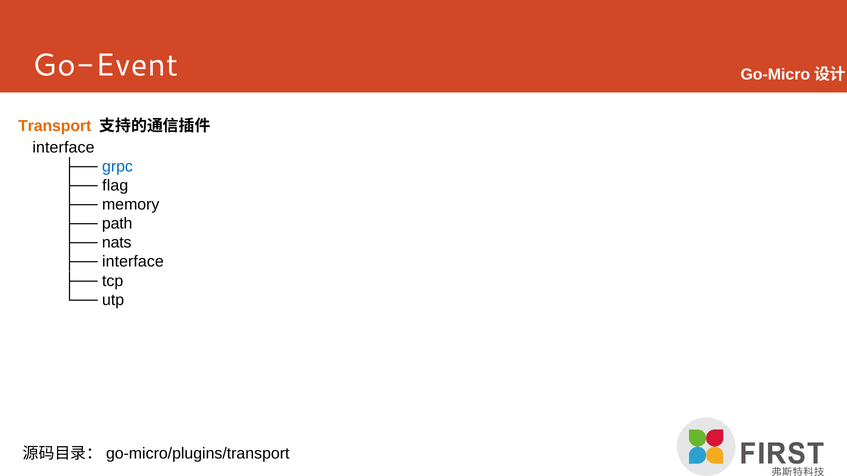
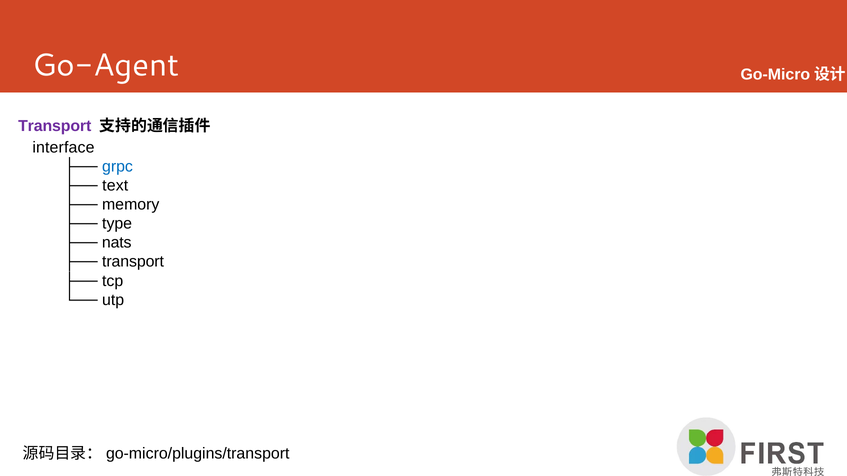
Go-Event: Go-Event -> Go-Agent (106, 65)
Transport colour: orange -> purple (55, 126)
flag: flag -> text (115, 186)
path: path -> type (117, 224)
interface: interface -> transport (133, 262)
